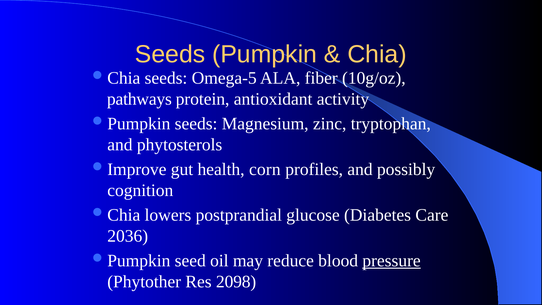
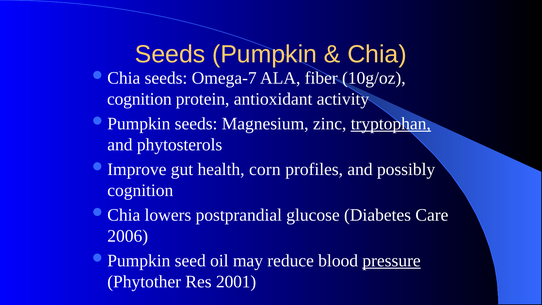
Omega-5: Omega-5 -> Omega-7 (224, 78)
pathways: pathways -> cognition (139, 99)
tryptophan underline: none -> present (391, 124)
2036: 2036 -> 2006 (128, 236)
2098: 2098 -> 2001 (236, 282)
